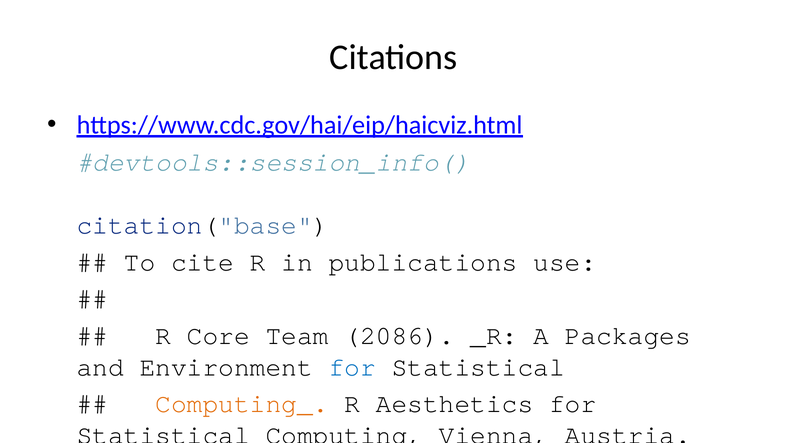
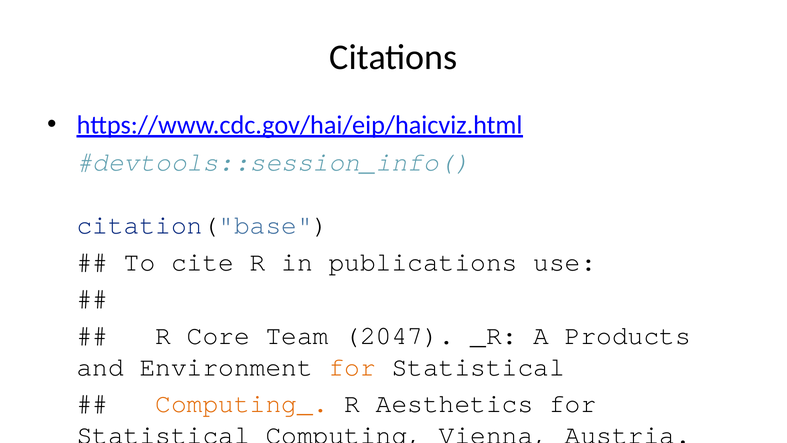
2086: 2086 -> 2047 (400, 335)
A Packages: Packages -> Products (628, 335)
for colour: blue -> orange (352, 367)
